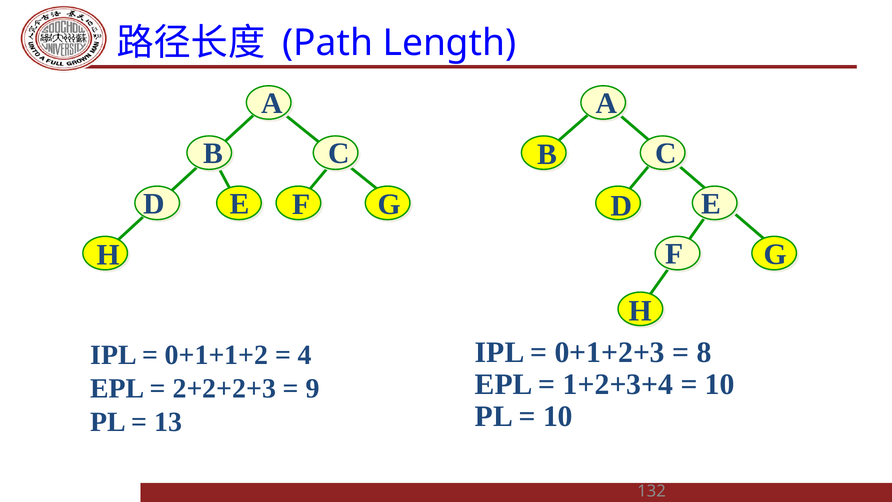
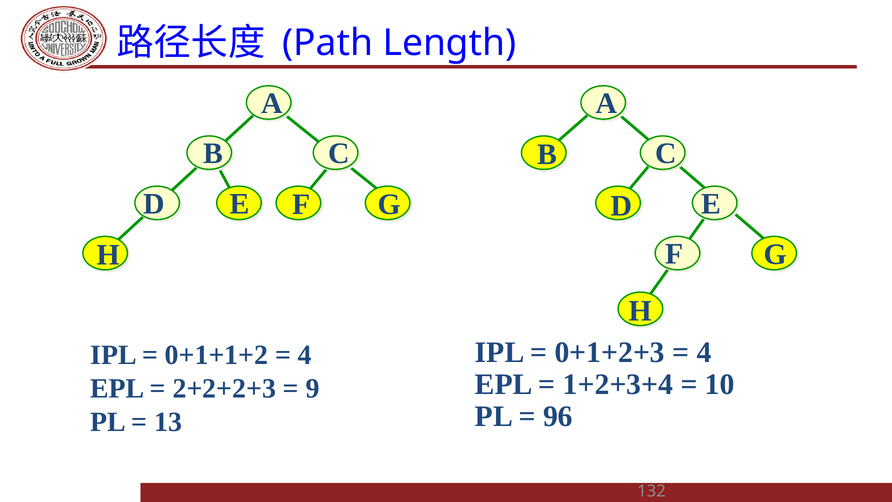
8: 8 -> 4 (704, 352)
10: 10 -> 96 (558, 416)
